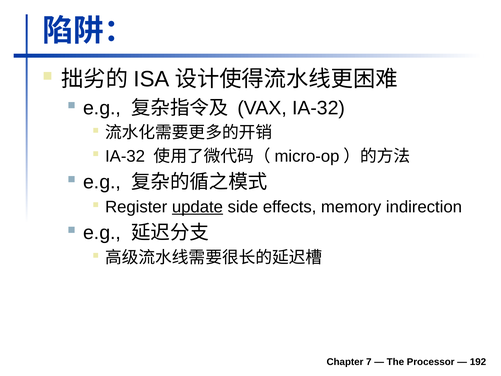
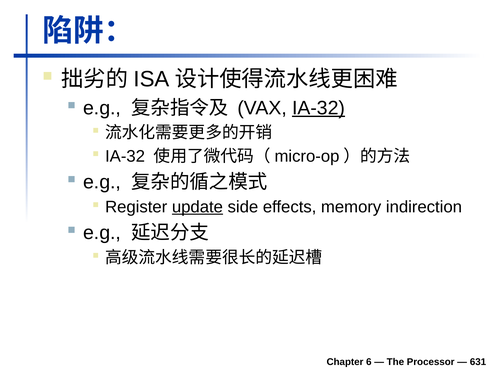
IA-32 underline: none -> present (319, 108)
7: 7 -> 6 (369, 362)
192: 192 -> 631 (478, 362)
